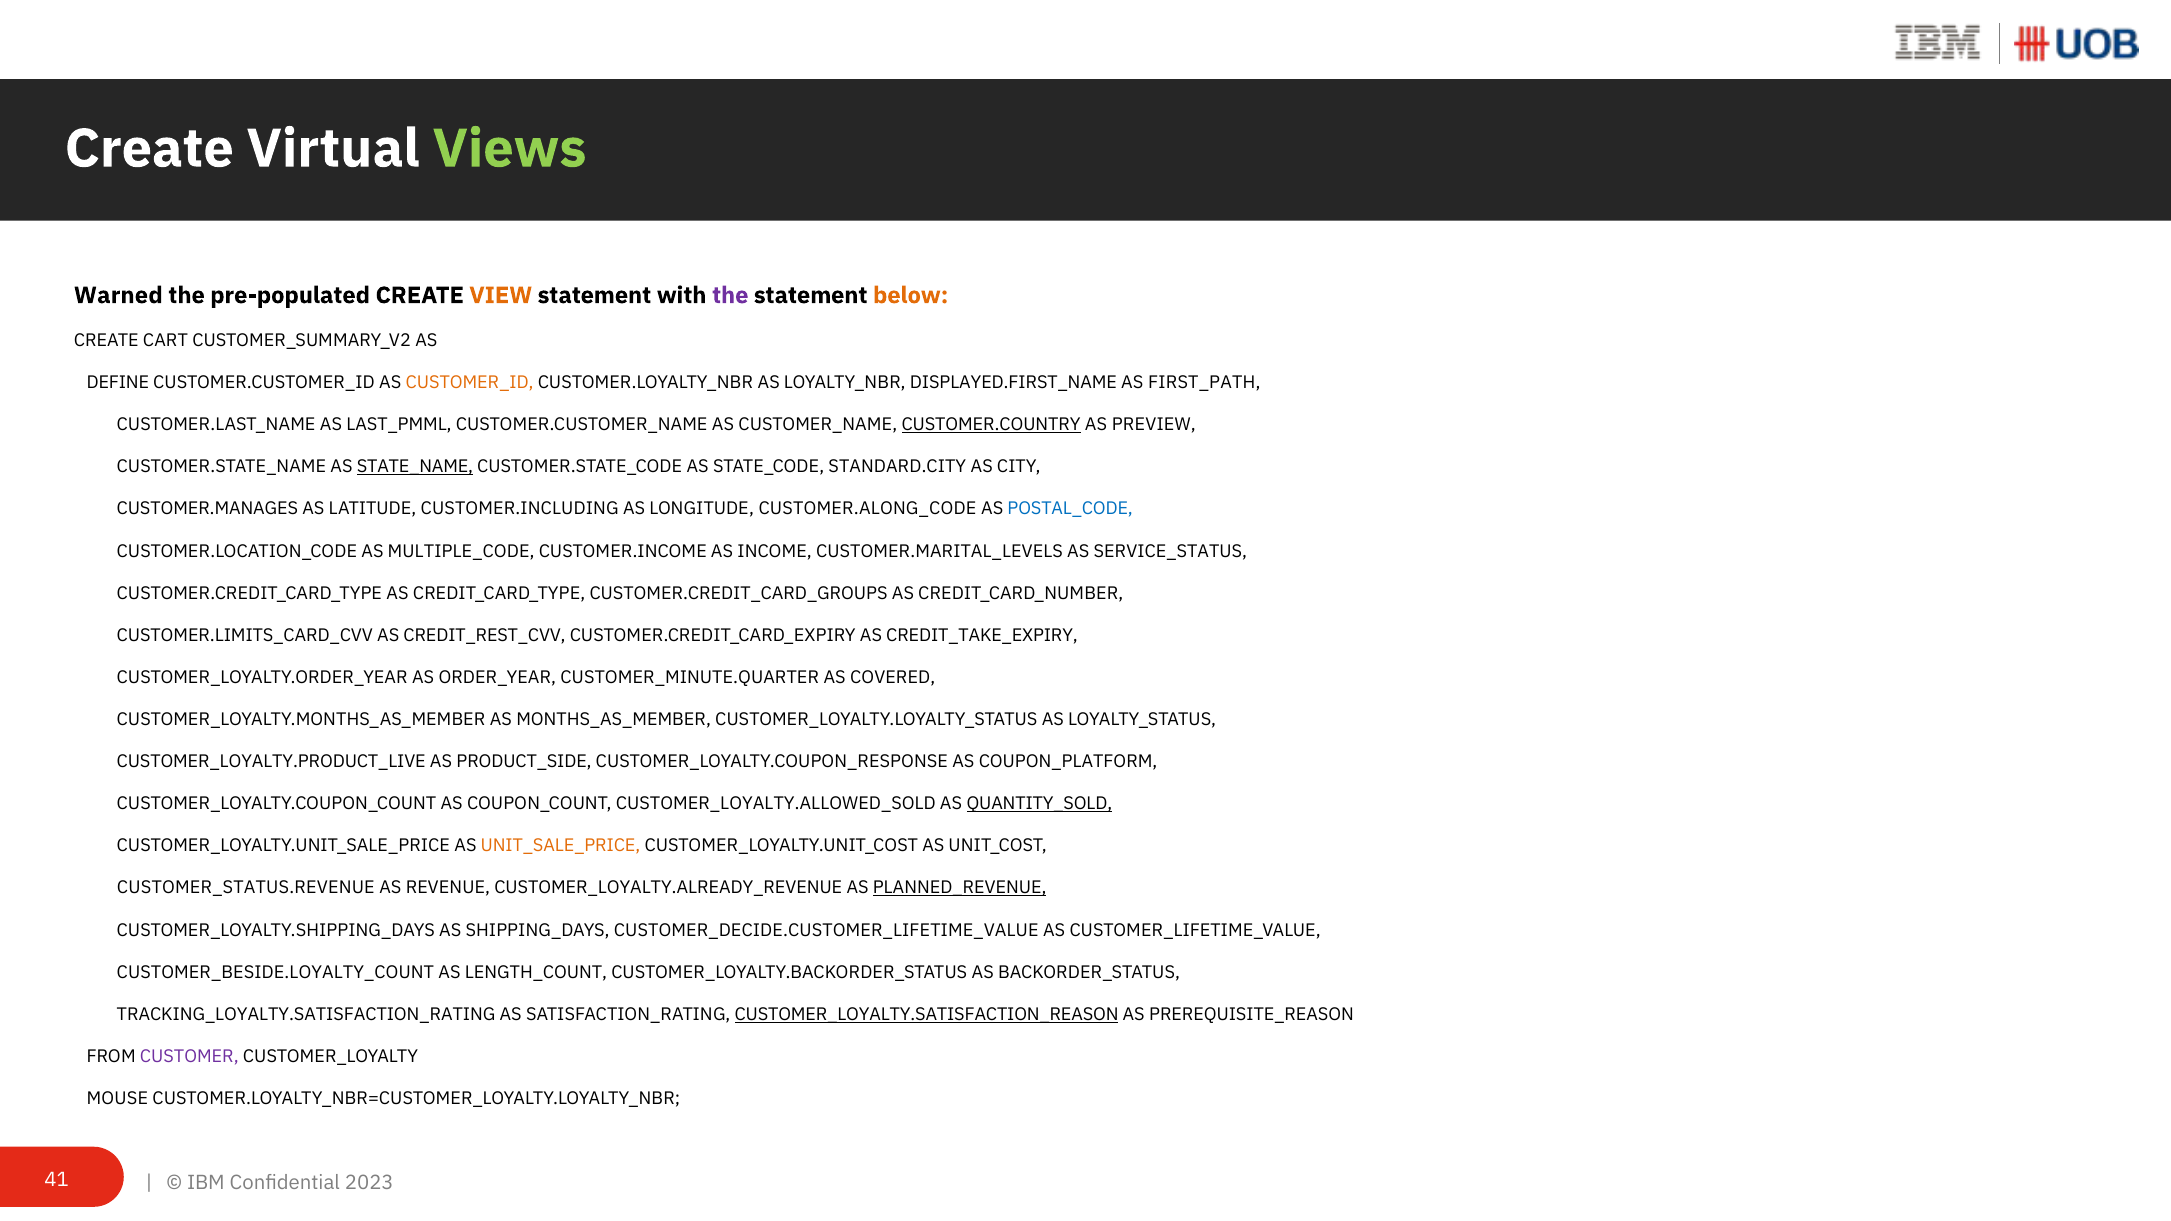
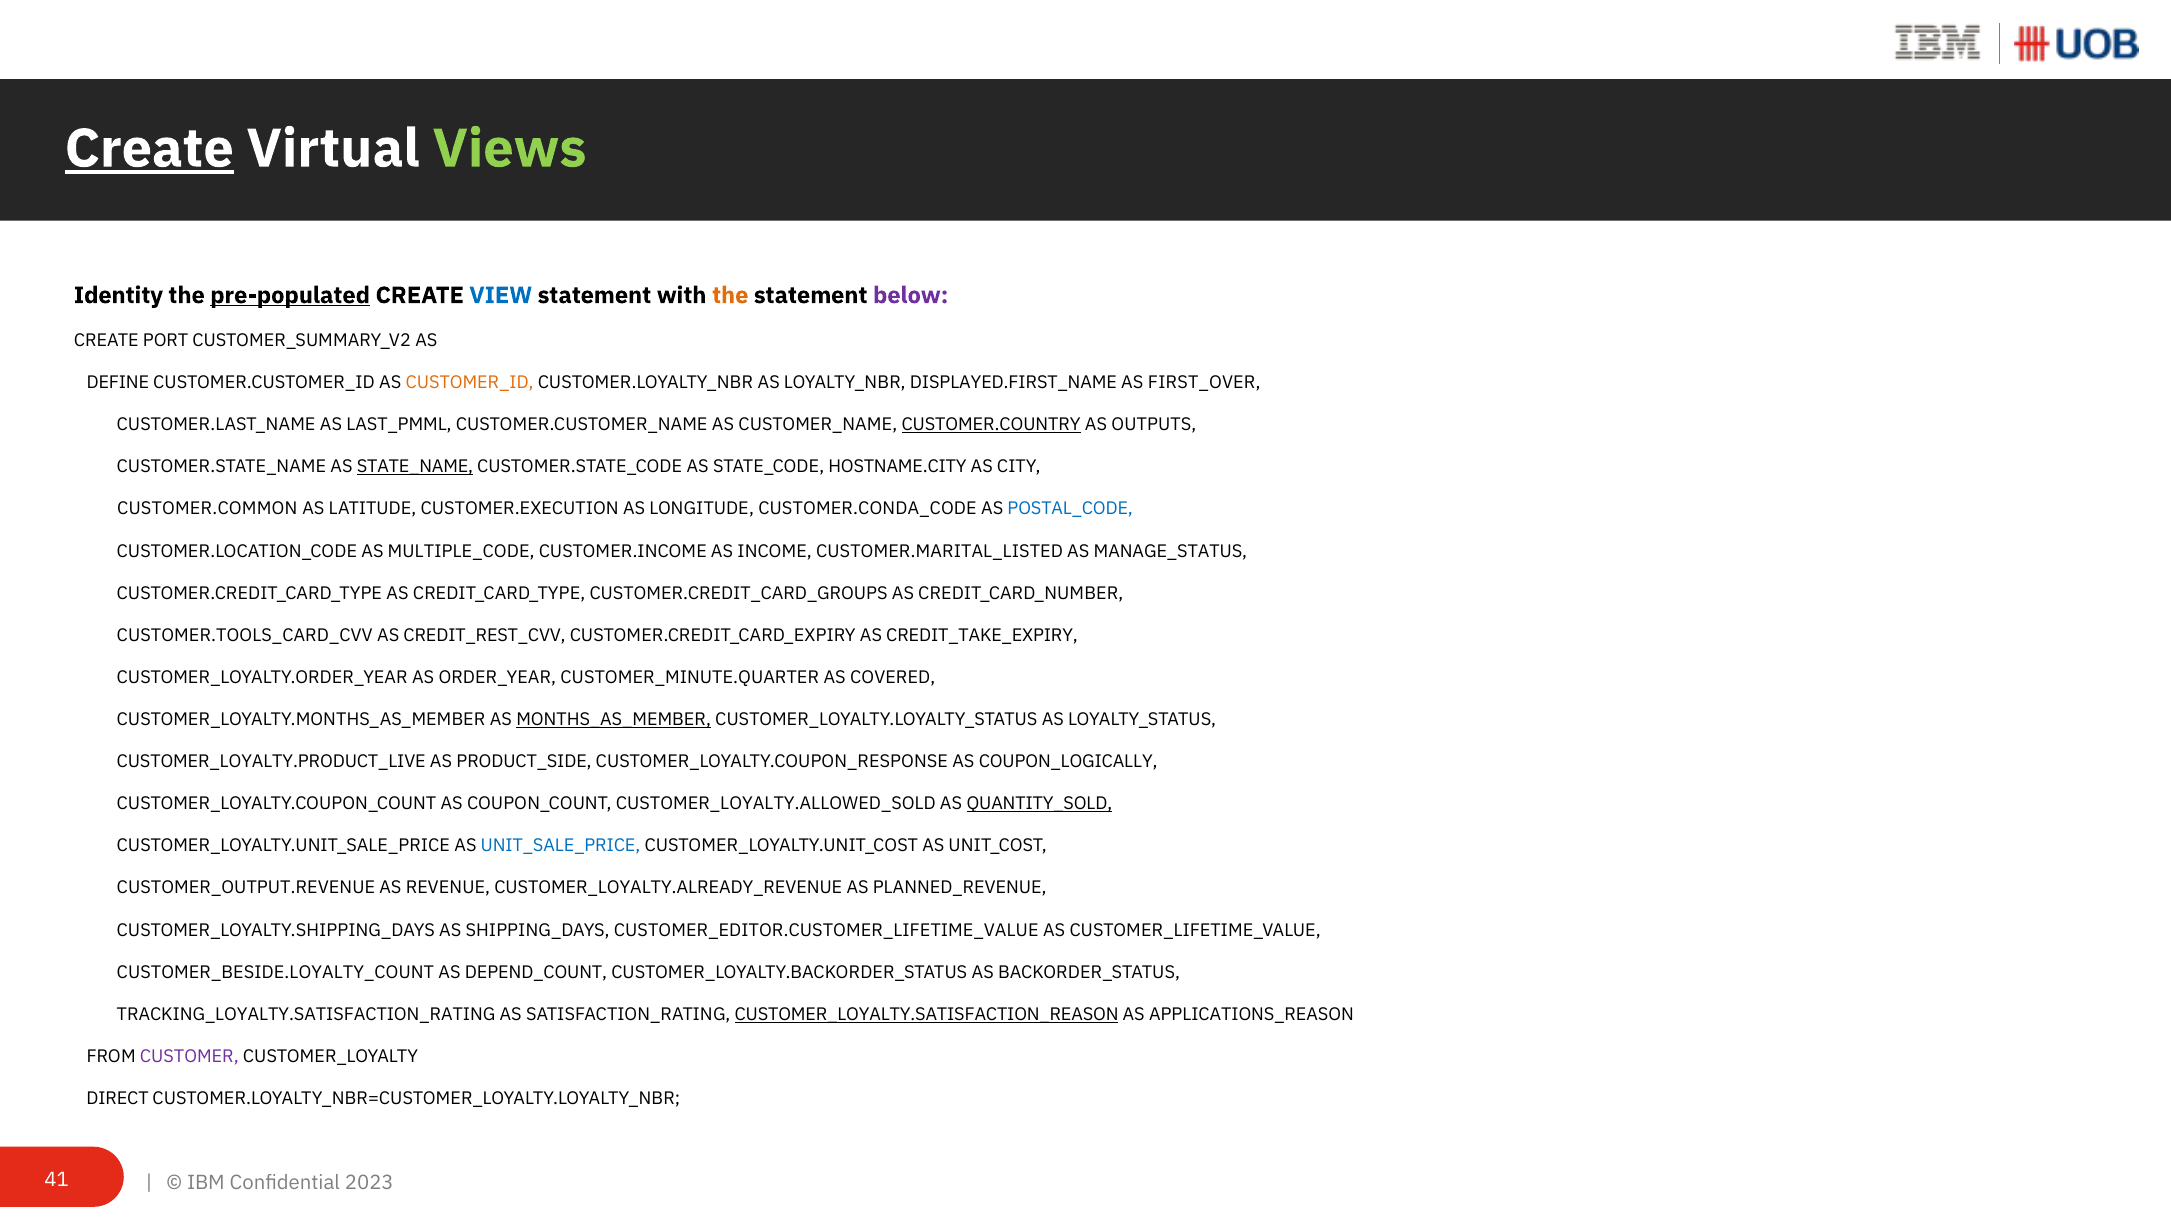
Create underline: none -> present (149, 149)
Warned: Warned -> Identity (118, 295)
pre-populated underline: none -> present (290, 295)
VIEW colour: orange -> blue (501, 295)
the colour: purple -> orange (730, 295)
below colour: orange -> purple (911, 295)
CART: CART -> PORT (166, 341)
FIRST_PATH: FIRST_PATH -> FIRST_OVER (1204, 383)
PREVIEW: PREVIEW -> OUTPUTS (1154, 425)
STANDARD.CITY: STANDARD.CITY -> HOSTNAME.CITY (897, 467)
CUSTOMER.MANAGES: CUSTOMER.MANAGES -> CUSTOMER.COMMON (207, 509)
CUSTOMER.INCLUDING: CUSTOMER.INCLUDING -> CUSTOMER.EXECUTION (520, 509)
CUSTOMER.ALONG_CODE: CUSTOMER.ALONG_CODE -> CUSTOMER.CONDA_CODE (868, 509)
CUSTOMER.MARITAL_LEVELS: CUSTOMER.MARITAL_LEVELS -> CUSTOMER.MARITAL_LISTED (939, 551)
SERVICE_STATUS: SERVICE_STATUS -> MANAGE_STATUS (1170, 551)
CUSTOMER.LIMITS_CARD_CVV: CUSTOMER.LIMITS_CARD_CVV -> CUSTOMER.TOOLS_CARD_CVV (245, 635)
MONTHS_AS_MEMBER underline: none -> present (614, 720)
COUPON_PLATFORM: COUPON_PLATFORM -> COUPON_LOGICALLY (1068, 762)
UNIT_SALE_PRICE colour: orange -> blue (560, 846)
CUSTOMER_STATUS.REVENUE: CUSTOMER_STATUS.REVENUE -> CUSTOMER_OUTPUT.REVENUE (246, 888)
PLANNED_REVENUE underline: present -> none (960, 888)
CUSTOMER_DECIDE.CUSTOMER_LIFETIME_VALUE: CUSTOMER_DECIDE.CUSTOMER_LIFETIME_VALUE -> CUSTOMER_EDITOR.CUSTOMER_LIFETIME_VALUE (826, 930)
LENGTH_COUNT: LENGTH_COUNT -> DEPEND_COUNT (536, 972)
PREREQUISITE_REASON: PREREQUISITE_REASON -> APPLICATIONS_REASON (1251, 1014)
MOUSE: MOUSE -> DIRECT (118, 1099)
